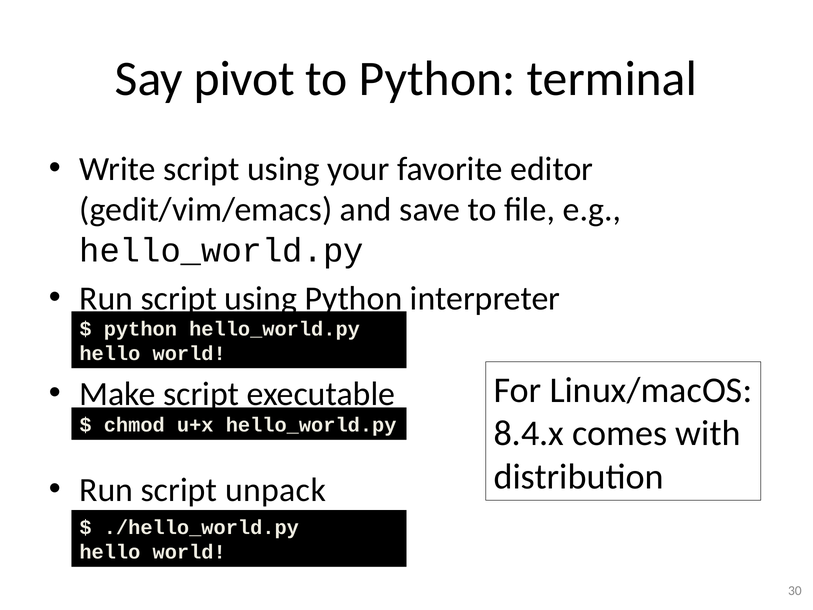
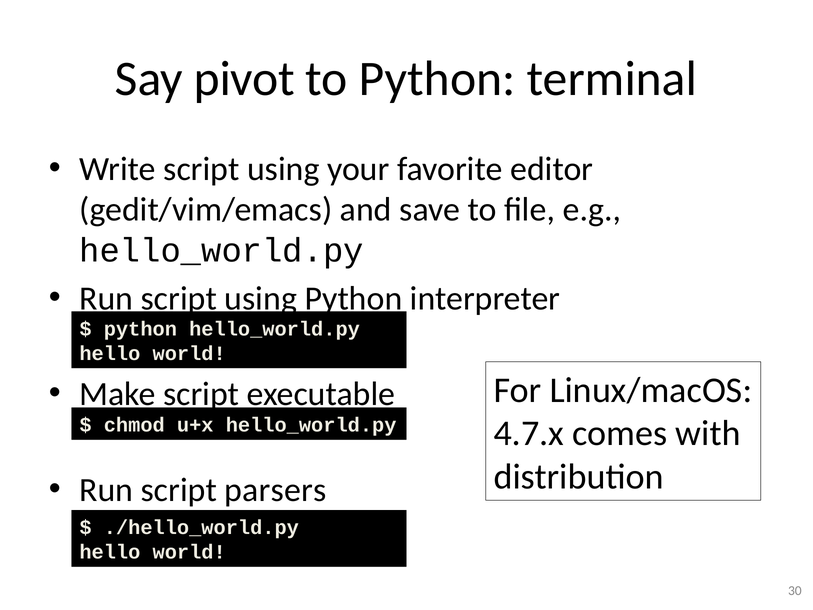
8.4.x: 8.4.x -> 4.7.x (529, 433)
unpack: unpack -> parsers (276, 490)
